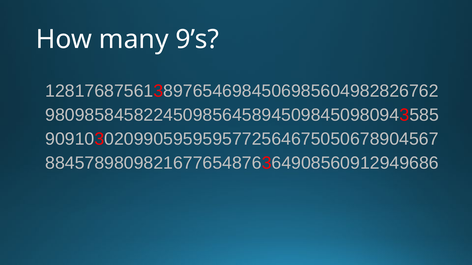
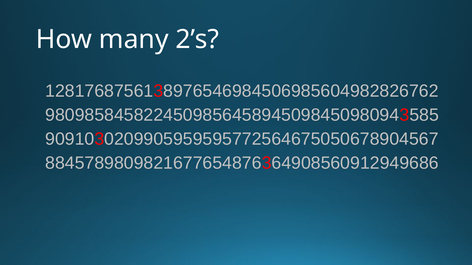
9’s: 9’s -> 2’s (197, 40)
